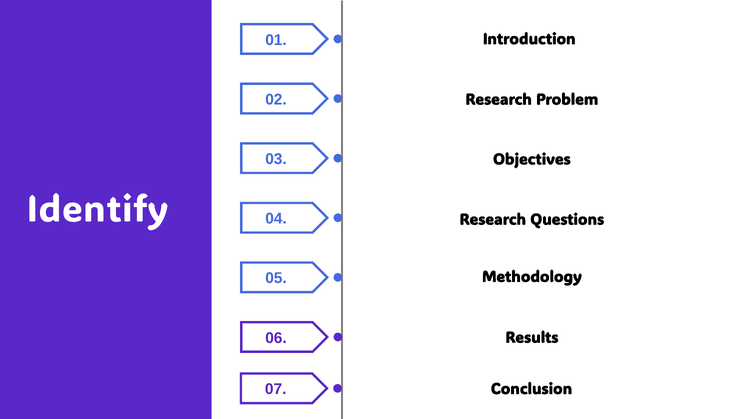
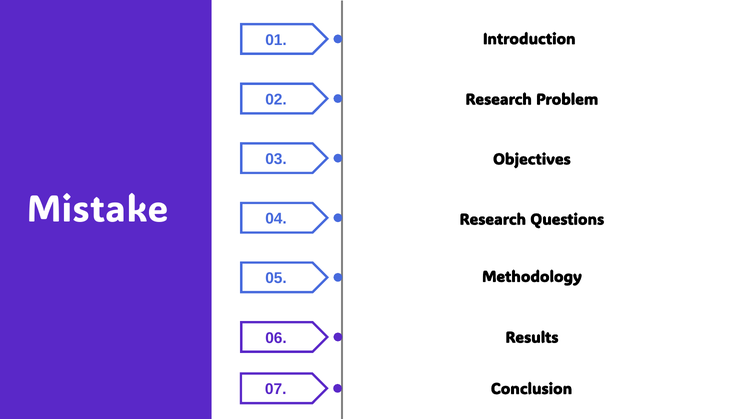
Identify: Identify -> Mistake (98, 209)
